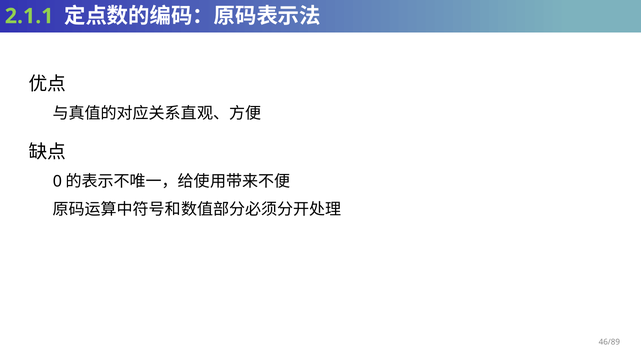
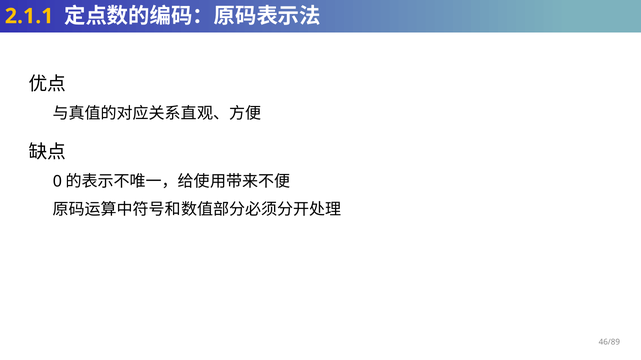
2.1.1 colour: light green -> yellow (29, 16)
